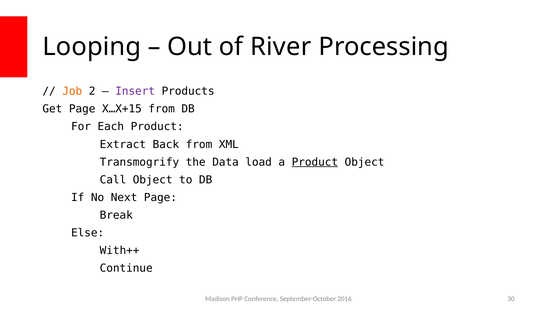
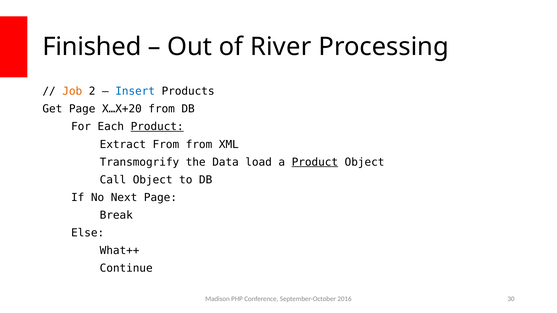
Looping: Looping -> Finished (92, 47)
Insert colour: purple -> blue (135, 91)
X…X+15: X…X+15 -> X…X+20 (122, 109)
Product underline: none -> present (157, 127)
Extract Back: Back -> From (166, 145)
With++: With++ -> What++ (120, 251)
